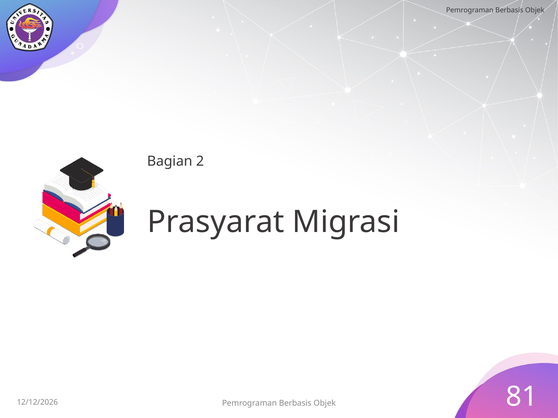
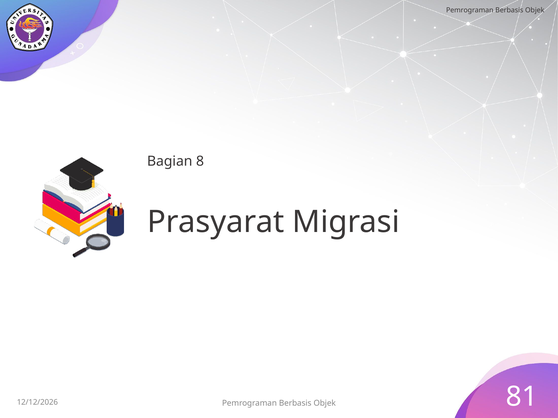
2: 2 -> 8 (200, 161)
